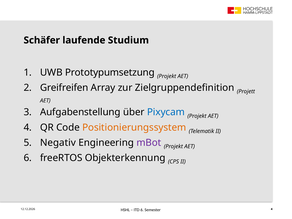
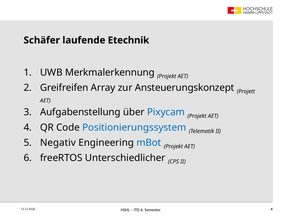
Studium: Studium -> Etechnik (128, 40)
Prototypumsetzung: Prototypumsetzung -> Merkmalerkennung (110, 73)
Zielgruppendefinition: Zielgruppendefinition -> Ansteuerungskonzept (185, 88)
Positionierungssystem colour: orange -> blue (134, 127)
mBot colour: purple -> blue (149, 143)
Objekterkennung: Objekterkennung -> Unterschiedlicher (125, 158)
